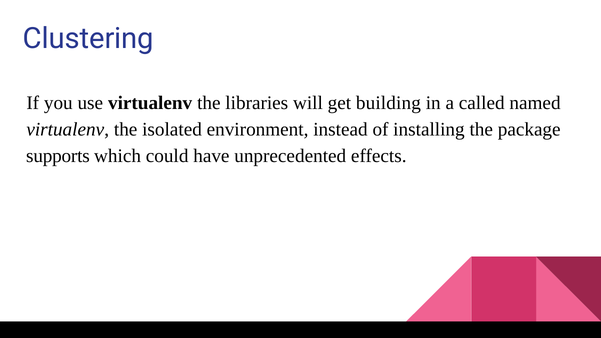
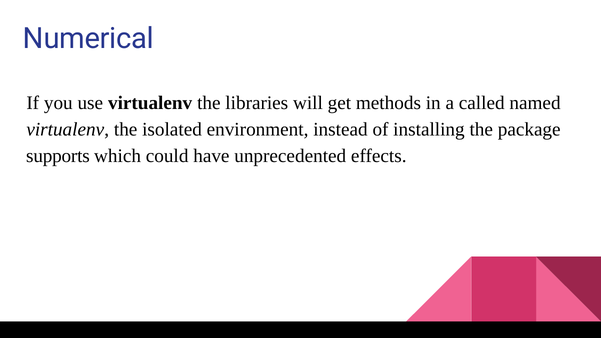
Clustering: Clustering -> Numerical (88, 39)
building: building -> methods (388, 103)
